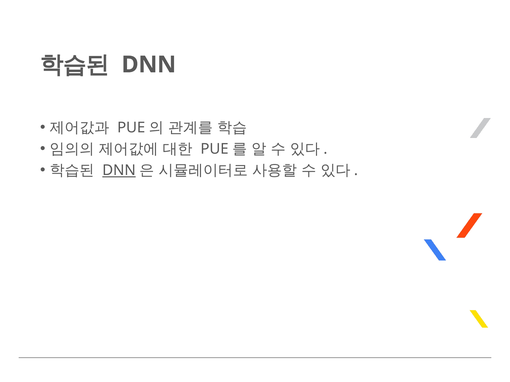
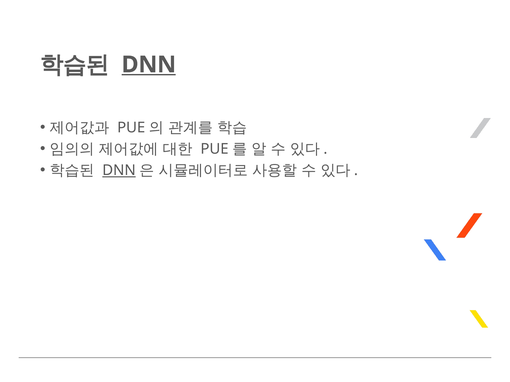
DNN underline: none -> present (149, 65)
